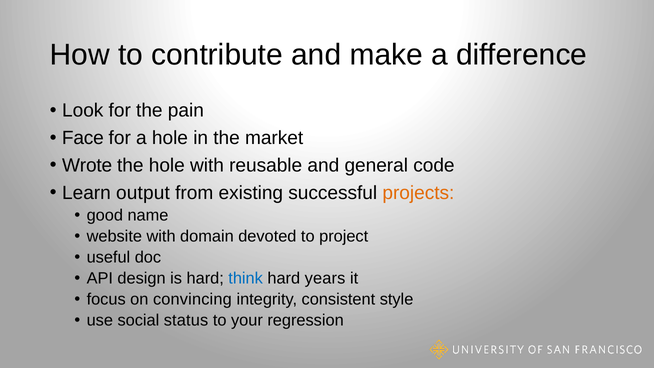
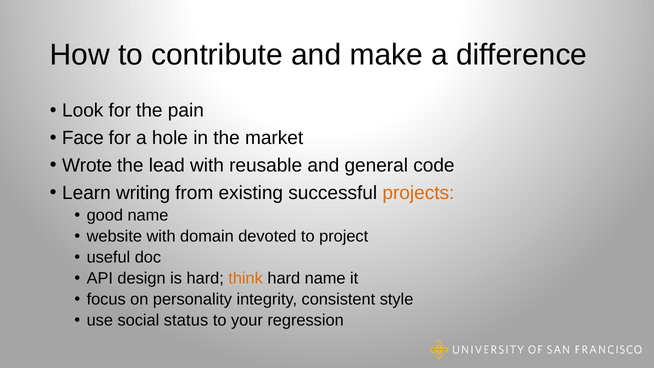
the hole: hole -> lead (167, 165)
output: output -> writing (143, 193)
think colour: blue -> orange (246, 278)
hard years: years -> name (325, 278)
convincing: convincing -> personality (192, 299)
